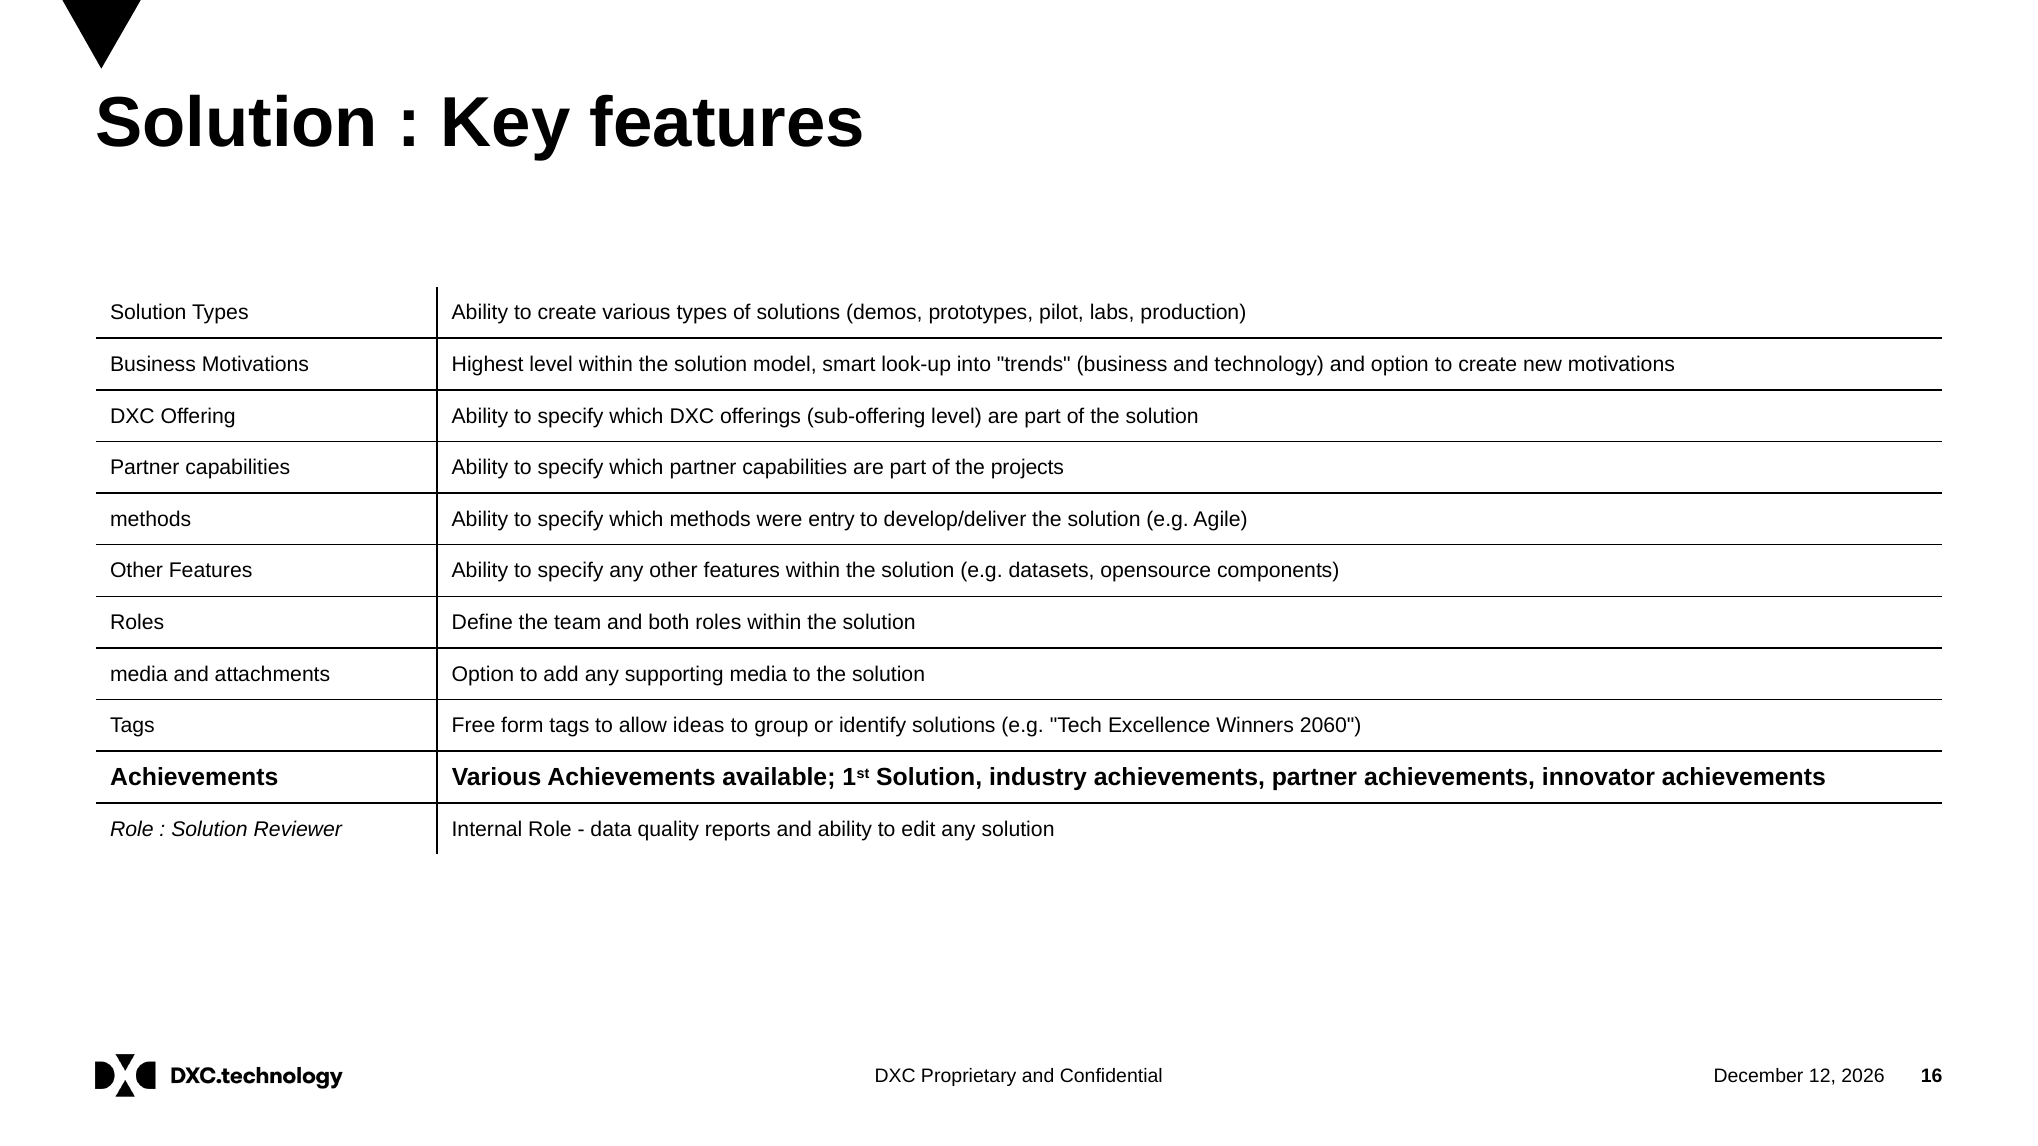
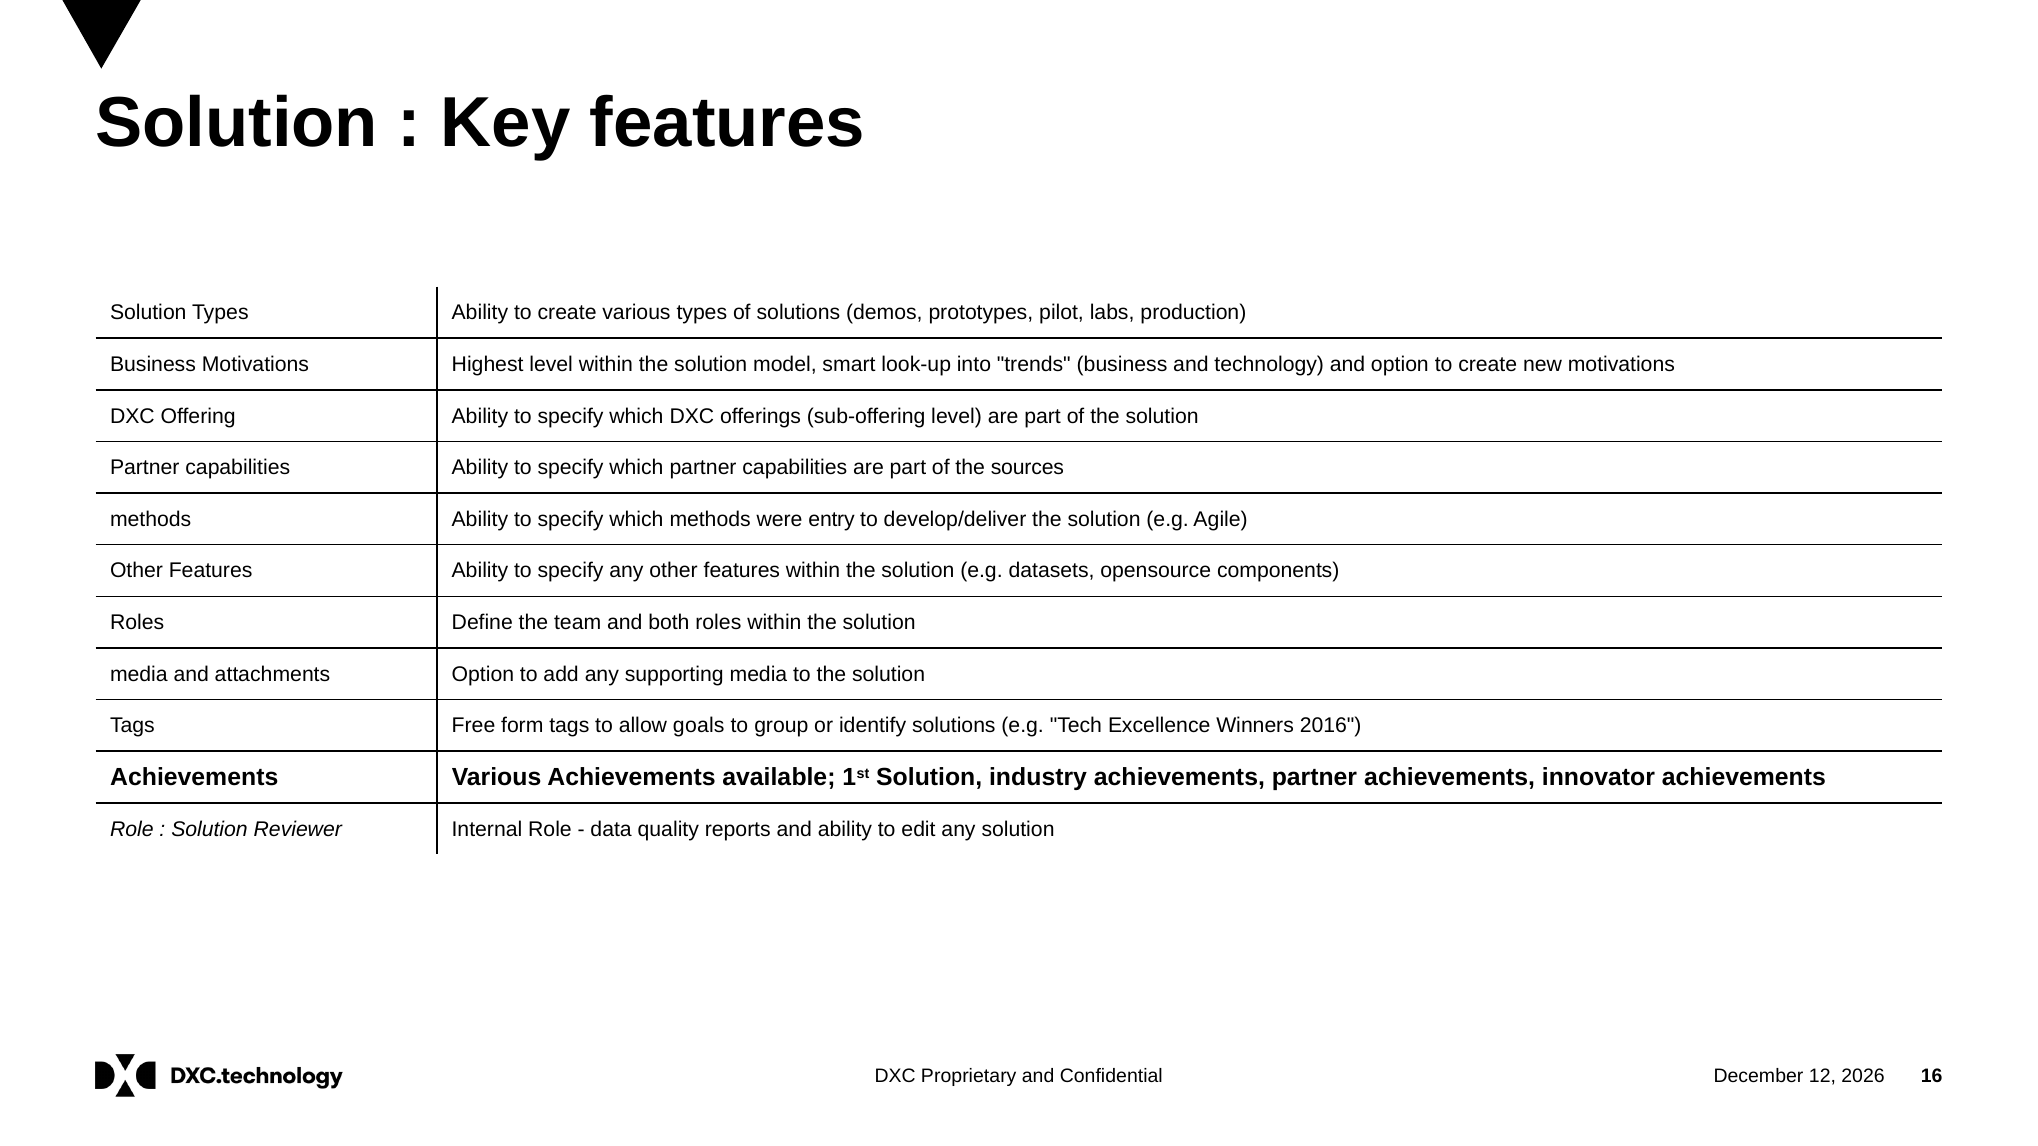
projects: projects -> sources (1027, 468)
ideas: ideas -> goals (699, 726)
2060: 2060 -> 2016 (1331, 726)
